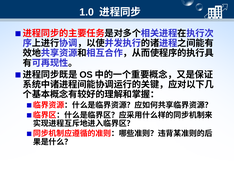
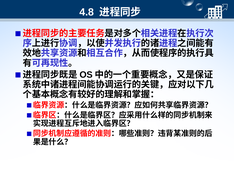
1.0: 1.0 -> 4.8 (87, 12)
